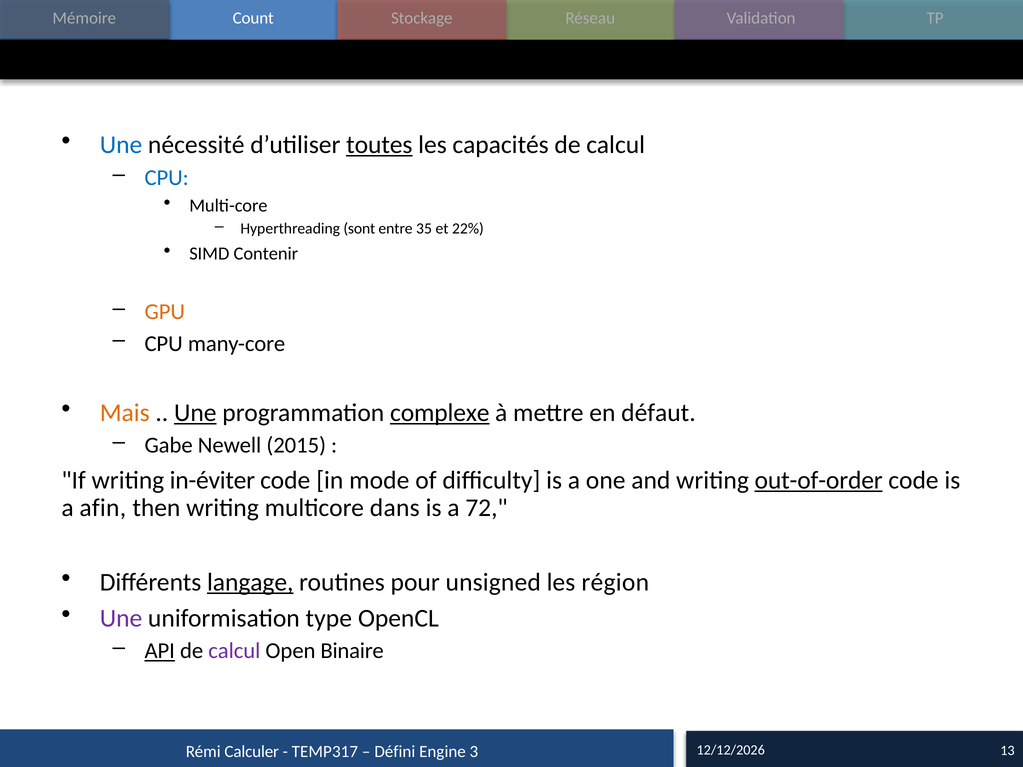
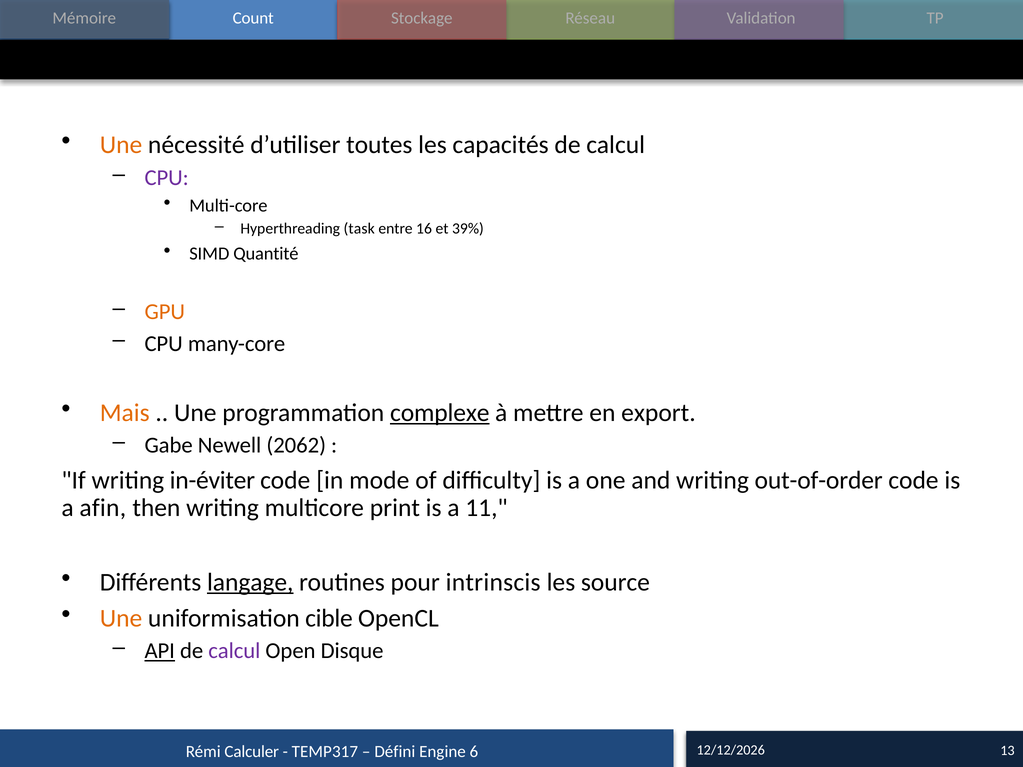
Une colour: blue -> orange (121, 145)
toutes underline: present -> none (379, 145)
CPU colour: blue -> purple (167, 178)
sont: sont -> task (359, 229)
35: 35 -> 16 (424, 229)
22%: 22% -> 39% (468, 229)
Contenir: Contenir -> Quantité (266, 254)
Une underline: present -> none (195, 413)
défaut: défaut -> export (658, 413)
2015: 2015 -> 2062 (296, 446)
out-of-order underline: present -> none (819, 480)
dans: dans -> print (395, 508)
72: 72 -> 11 (487, 508)
unsigned: unsigned -> intrinscis (493, 583)
région: région -> source (615, 583)
Une colour: purple -> orange (121, 618)
type: type -> cible (329, 618)
Binaire: Binaire -> Disque (352, 651)
3: 3 -> 6 (474, 752)
